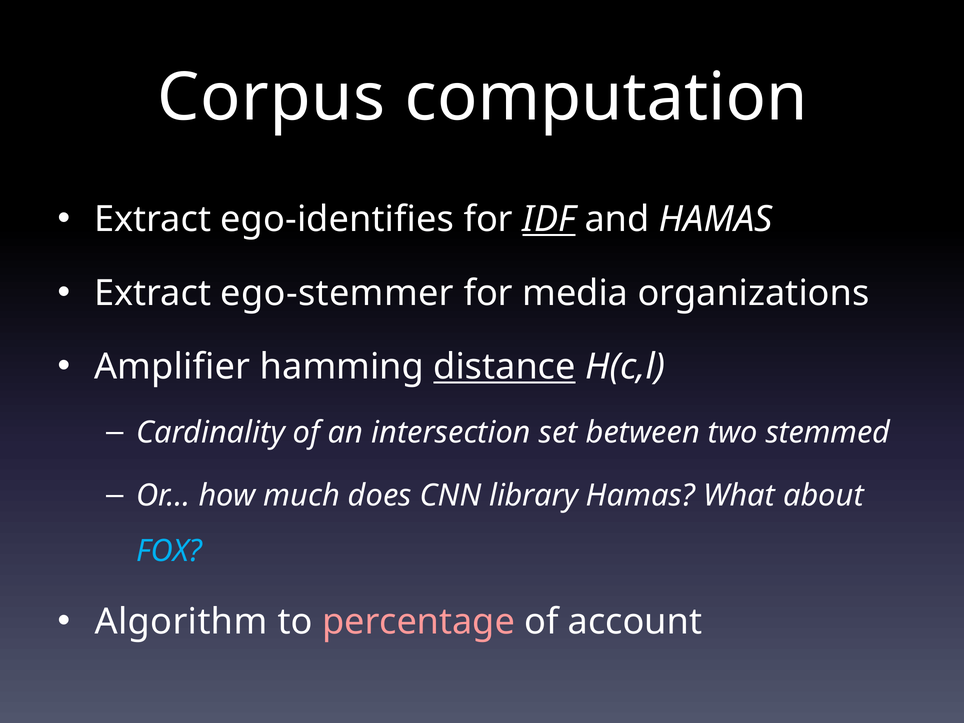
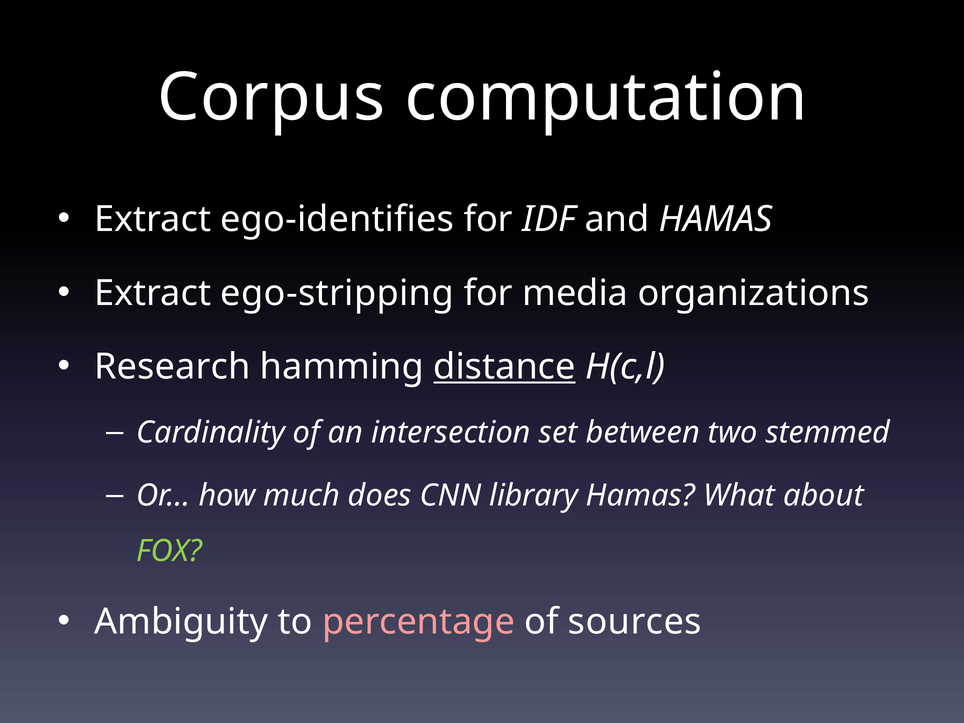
IDF underline: present -> none (549, 220)
ego-stemmer: ego-stemmer -> ego-stripping (337, 293)
Amplifier: Amplifier -> Research (172, 367)
FOX colour: light blue -> light green (169, 551)
Algorithm: Algorithm -> Ambiguity (181, 622)
account: account -> sources (635, 622)
